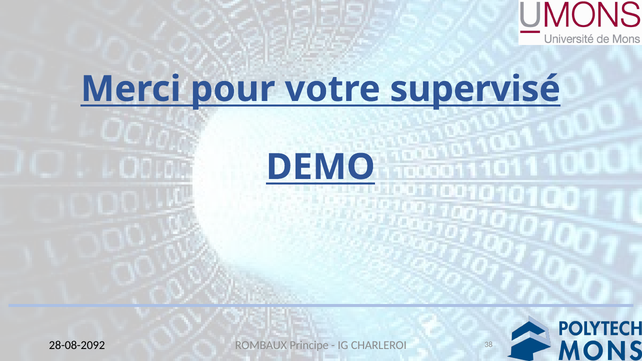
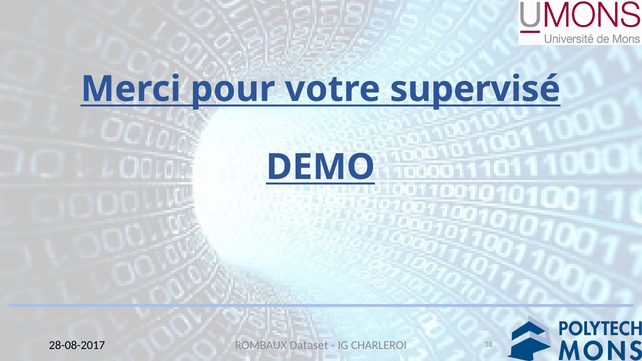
28-08-2092: 28-08-2092 -> 28-08-2017 (77, 345)
Principe: Principe -> Dataset (309, 345)
